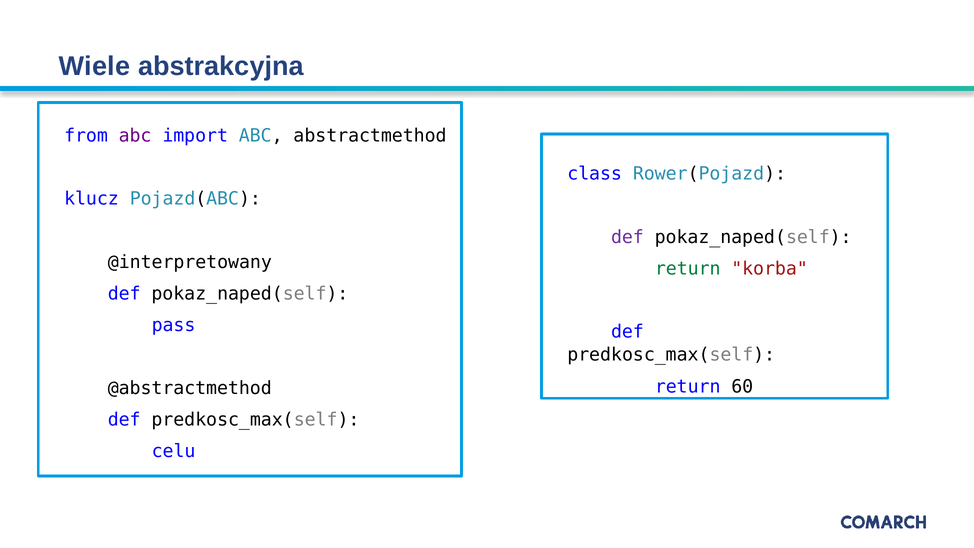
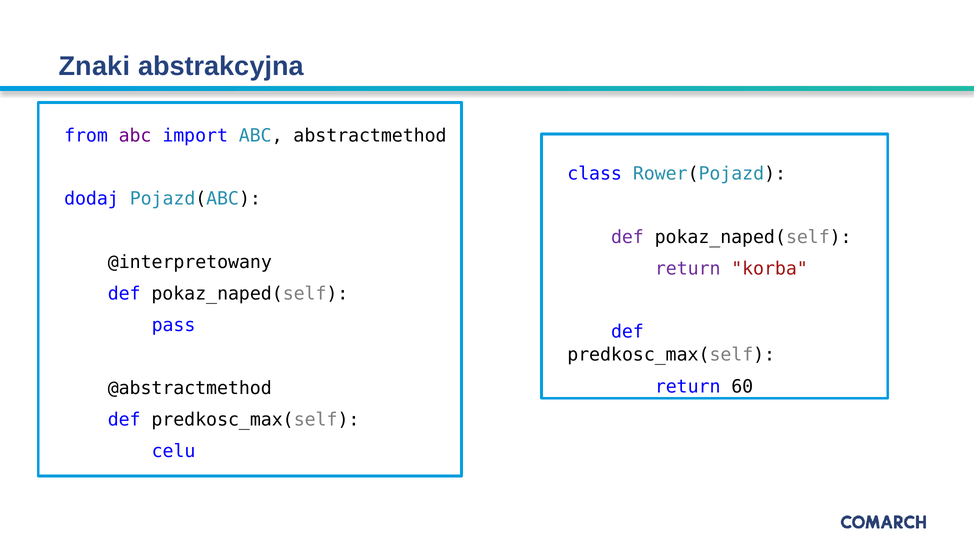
Wiele: Wiele -> Znaki (94, 66)
klucz: klucz -> dodaj (91, 199)
return colour: green -> purple (688, 268)
